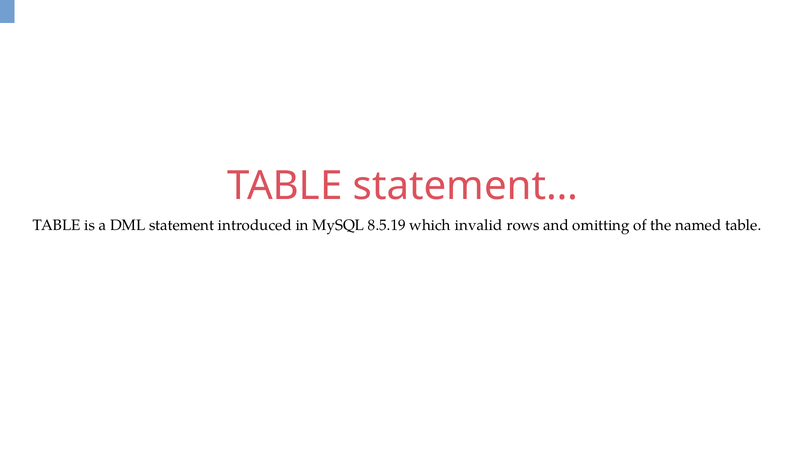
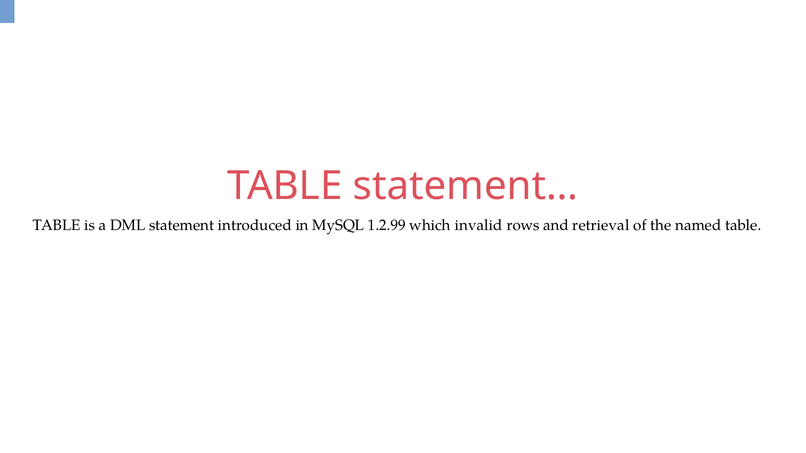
8.5.19: 8.5.19 -> 1.2.99 (387, 225)
omitting: omitting -> retrieval (601, 225)
